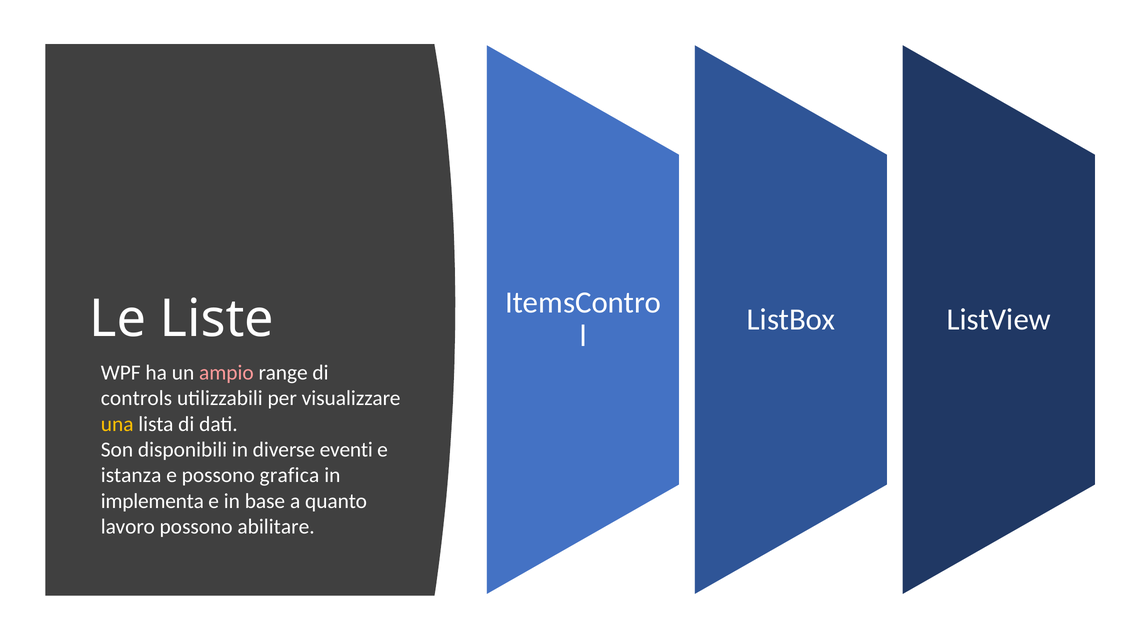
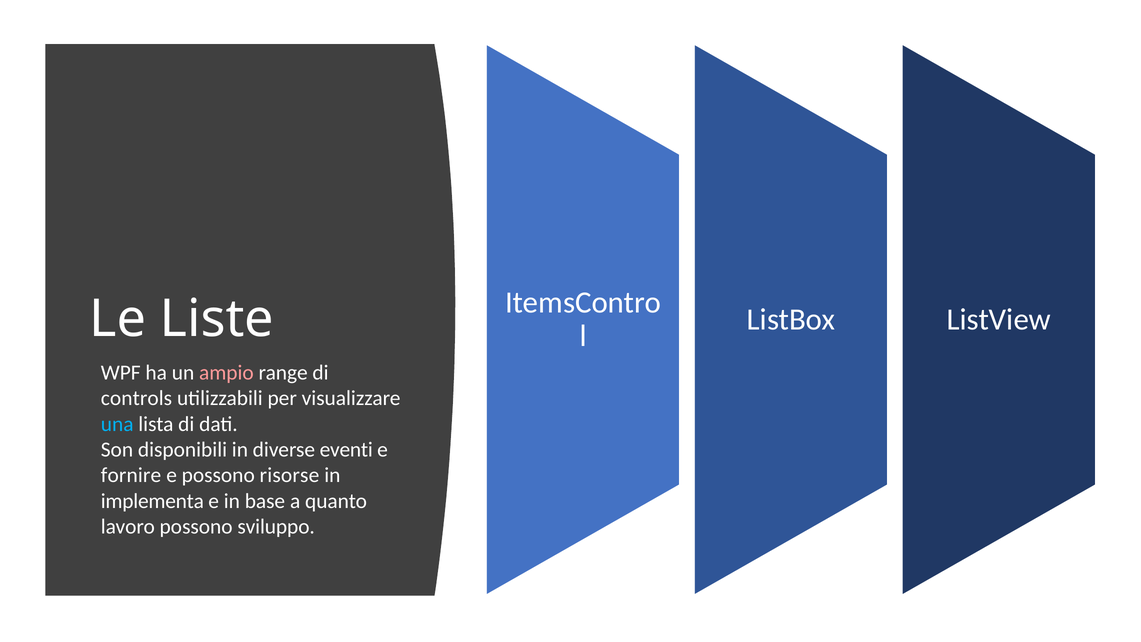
una colour: yellow -> light blue (117, 424)
istanza: istanza -> fornire (131, 475)
grafica: grafica -> risorse (289, 475)
abilitare: abilitare -> sviluppo (276, 527)
